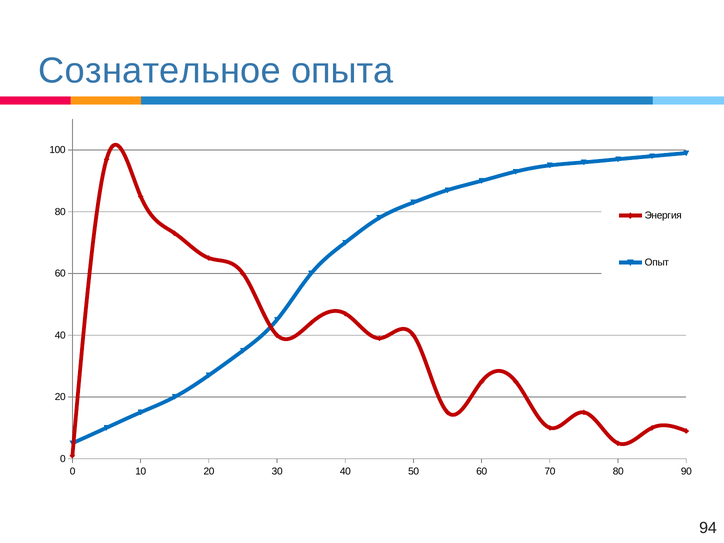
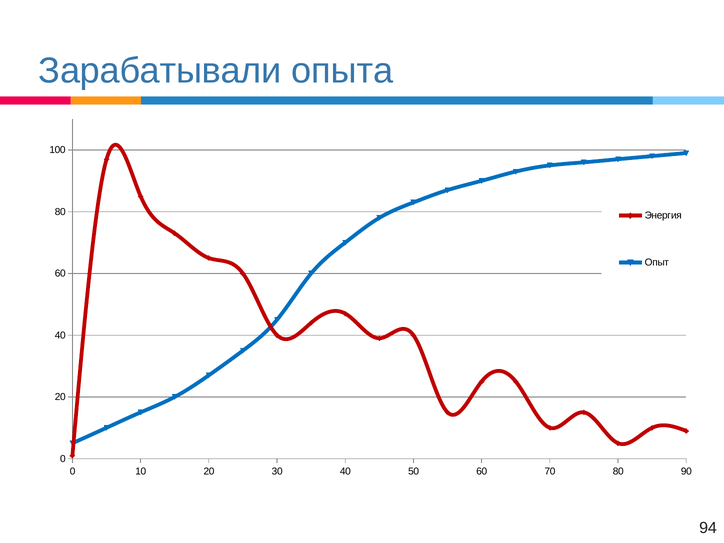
Сознательное: Сознательное -> Зарабатывали (160, 71)
